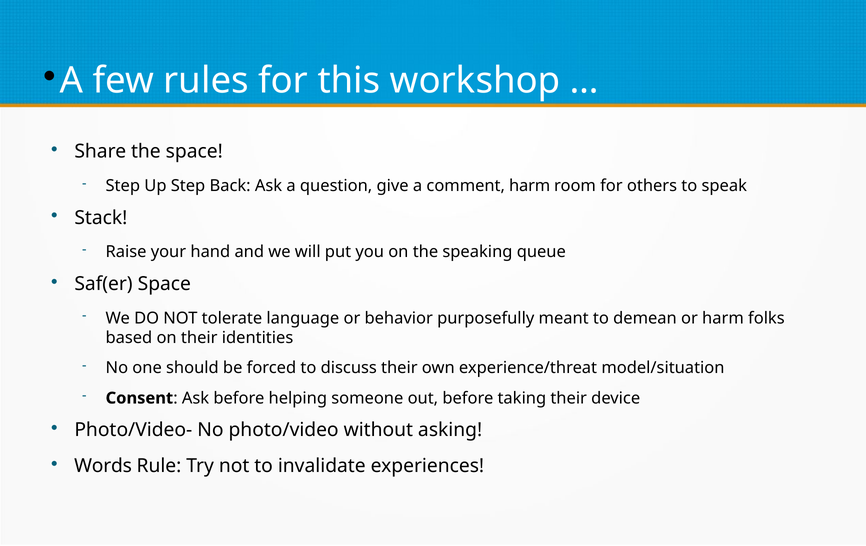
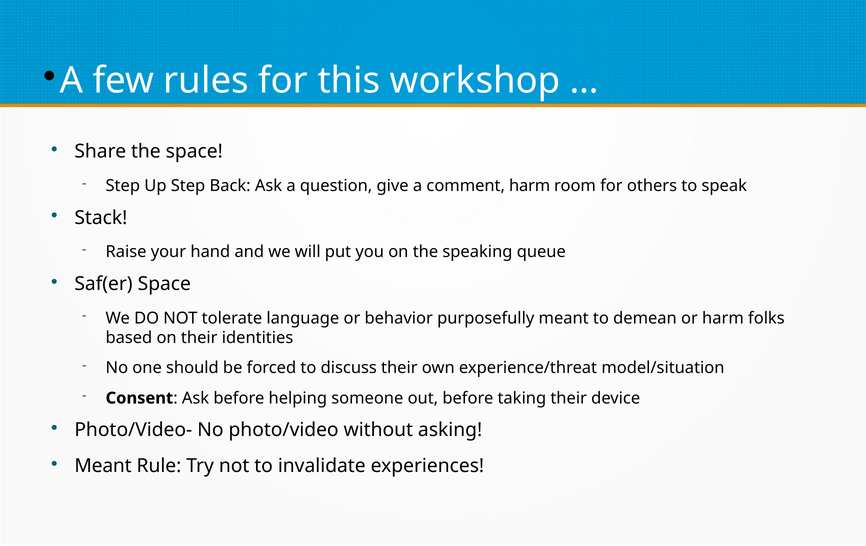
Words: Words -> Meant (103, 466)
